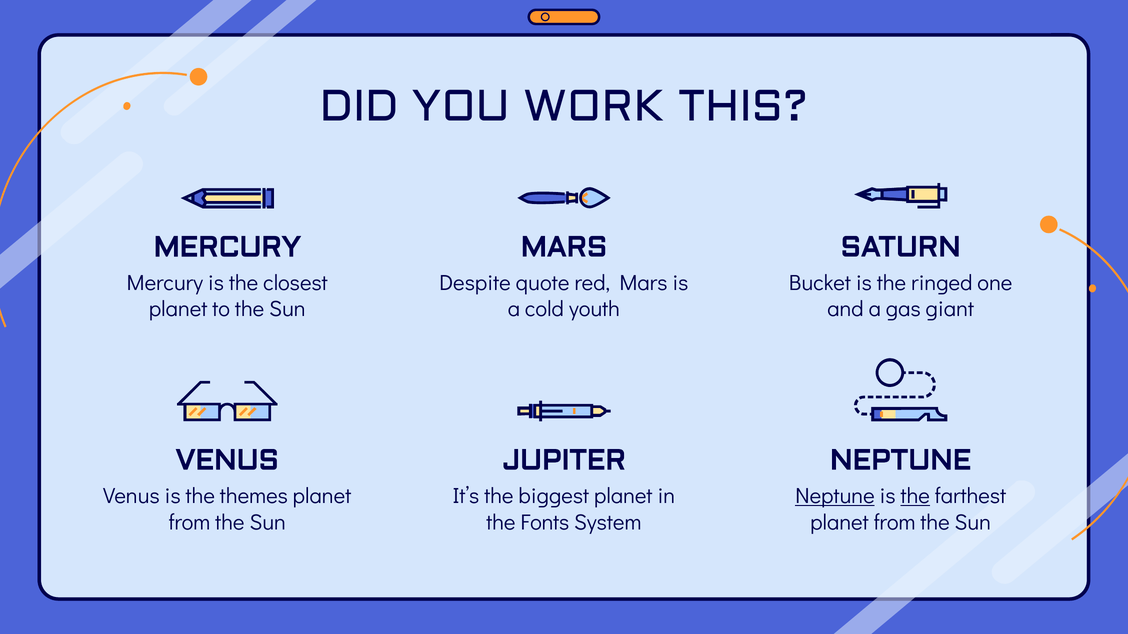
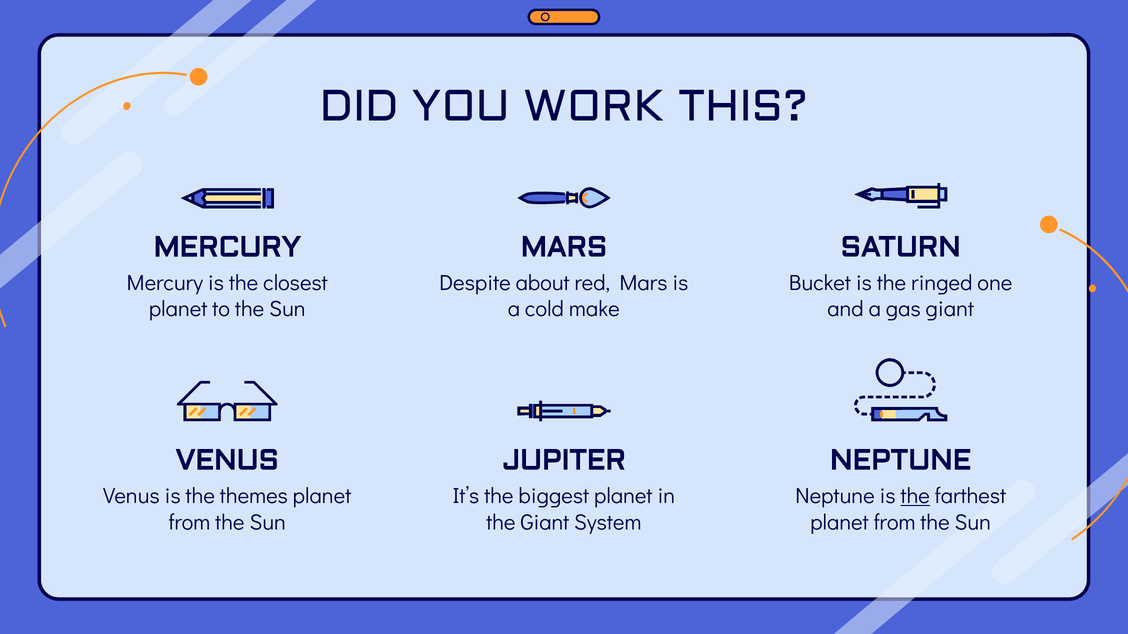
quote: quote -> about (543, 283)
youth: youth -> make (594, 309)
Neptune underline: present -> none (835, 496)
the Fonts: Fonts -> Giant (545, 523)
